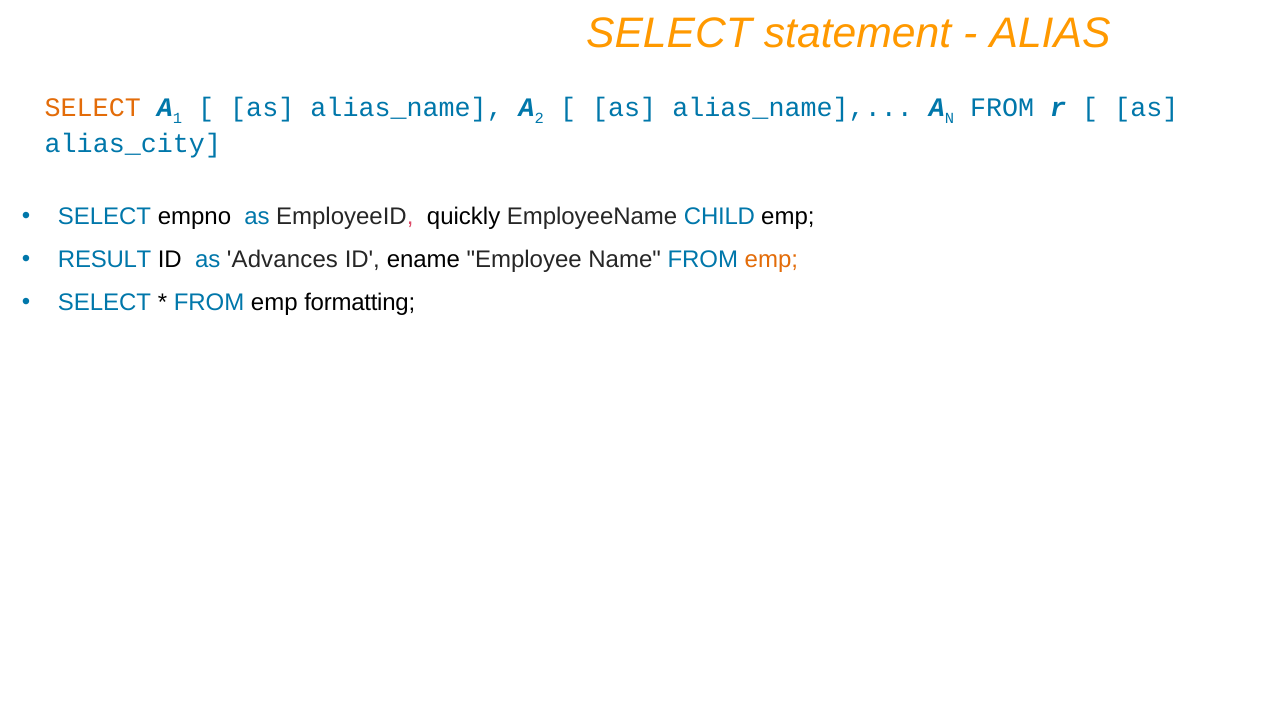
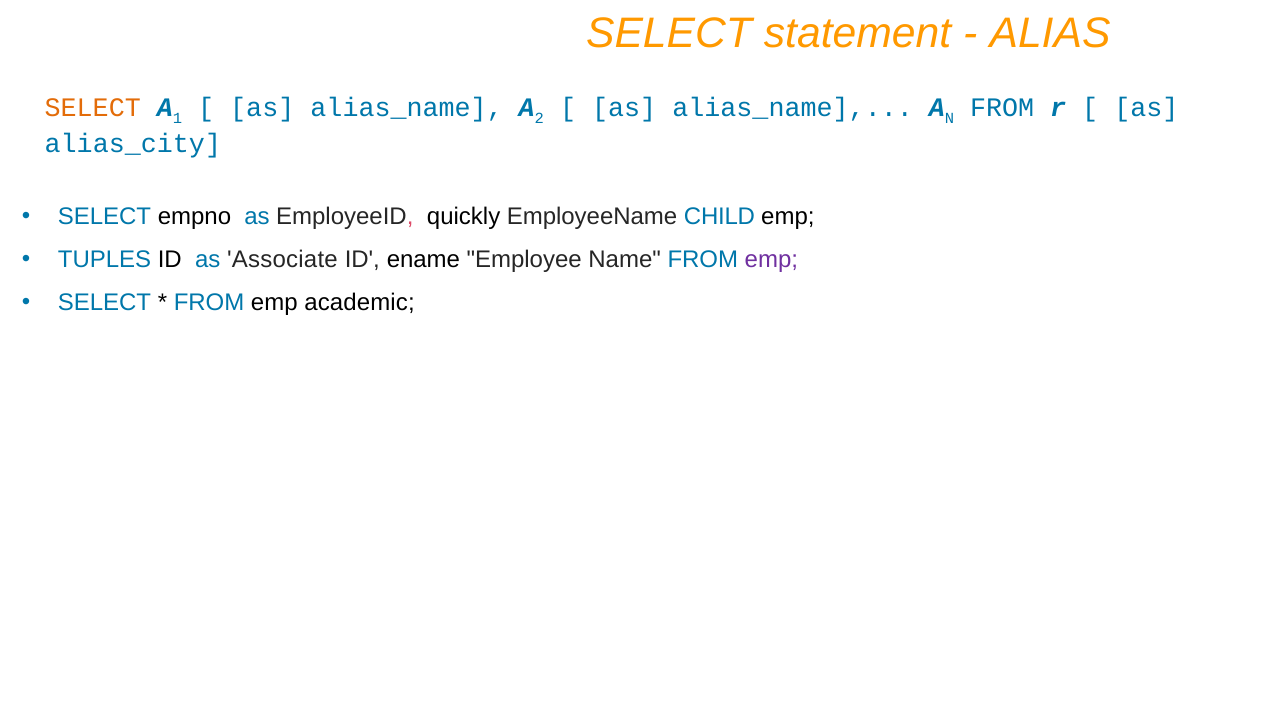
RESULT: RESULT -> TUPLES (105, 260)
Advances: Advances -> Associate (282, 260)
emp colour: orange -> purple (771, 260)
formatting: formatting -> academic (360, 303)
